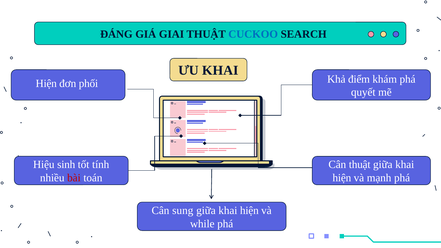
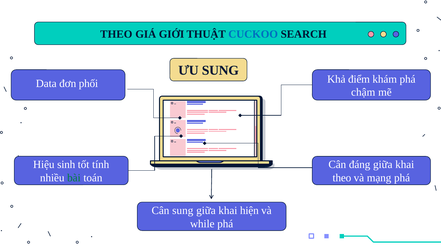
ĐÁNG: ĐÁNG -> THEO (116, 34)
GIAI: GIAI -> GIỚI (172, 34)
ƯU KHAI: KHAI -> SUNG (220, 70)
Hiện: Hiện -> Data (46, 84)
quyết: quyết -> chậm (363, 92)
Cân thuật: thuật -> đáng (360, 165)
bài colour: red -> green (74, 178)
hiện: hiện -> theo (342, 178)
mạnh: mạnh -> mạng (379, 178)
